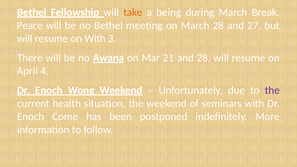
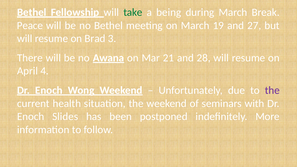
take colour: orange -> green (133, 12)
March 28: 28 -> 19 (218, 25)
on With: With -> Brad (95, 39)
Come: Come -> Slides (65, 117)
